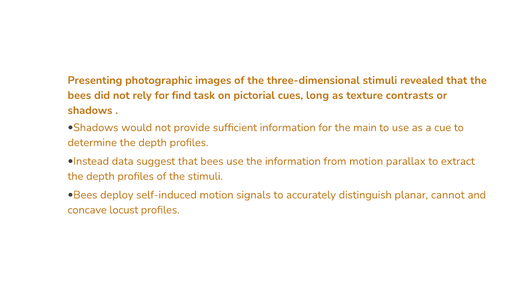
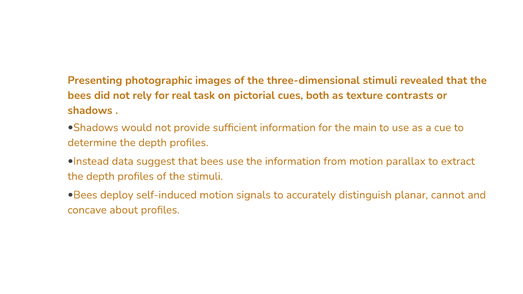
find: find -> real (181, 95)
long: long -> both (318, 95)
locust: locust -> about (124, 210)
